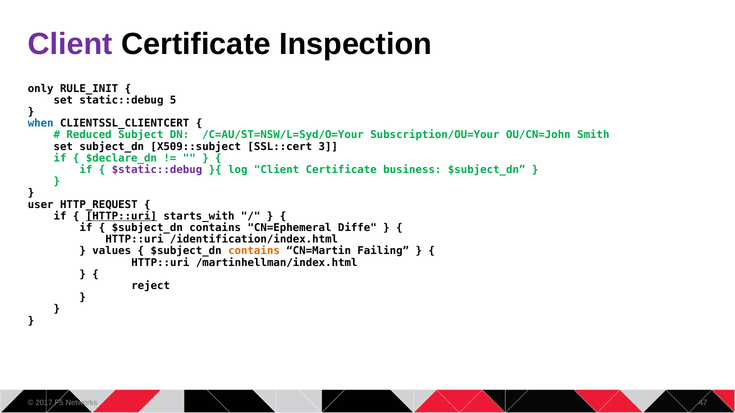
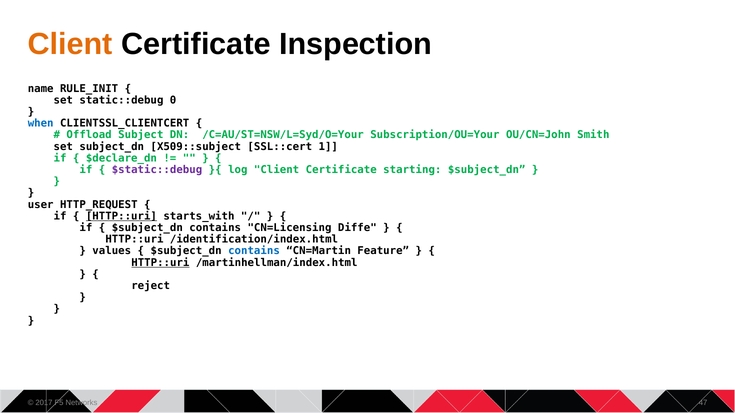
Client colour: purple -> orange (70, 44)
only: only -> name (41, 89)
5: 5 -> 0 (173, 100)
Reduced: Reduced -> Offload (89, 135)
3: 3 -> 1 (328, 147)
business: business -> starting (412, 170)
CN=Ephemeral: CN=Ephemeral -> CN=Licensing (289, 228)
contains colour: orange -> blue (254, 251)
Failing: Failing -> Feature (383, 251)
HTTP::uri underline: none -> present (160, 263)
